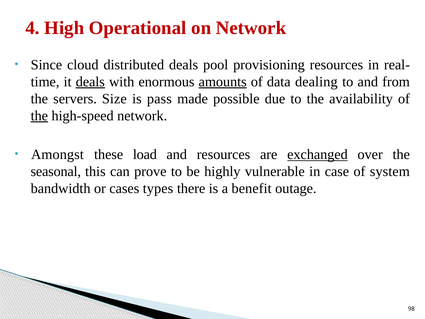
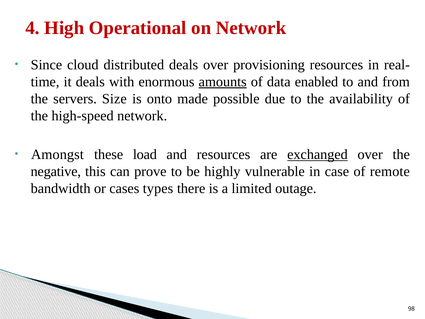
deals pool: pool -> over (216, 65)
deals underline: present -> none (90, 82)
dealing: dealing -> enabled (316, 82)
pass: pass -> onto (159, 99)
the underline: present -> none (39, 116)
seasonal: seasonal -> negative (56, 171)
system: system -> remote (390, 171)
benefit: benefit -> limited (252, 188)
